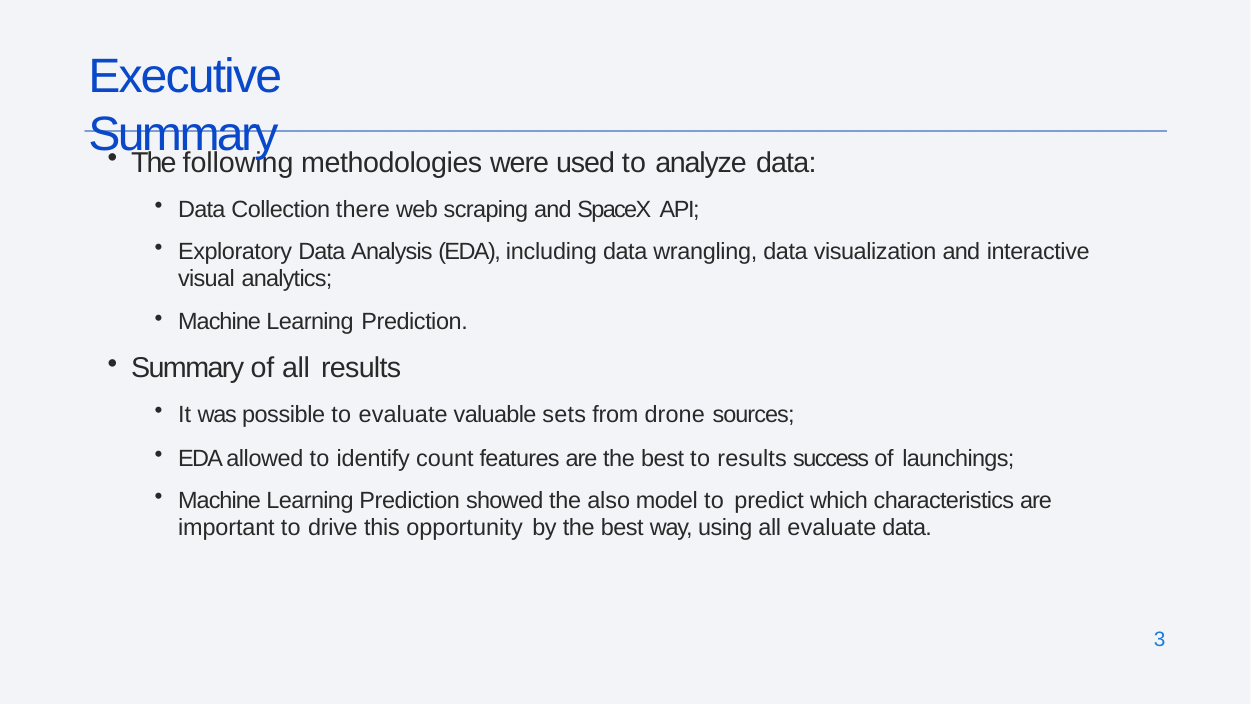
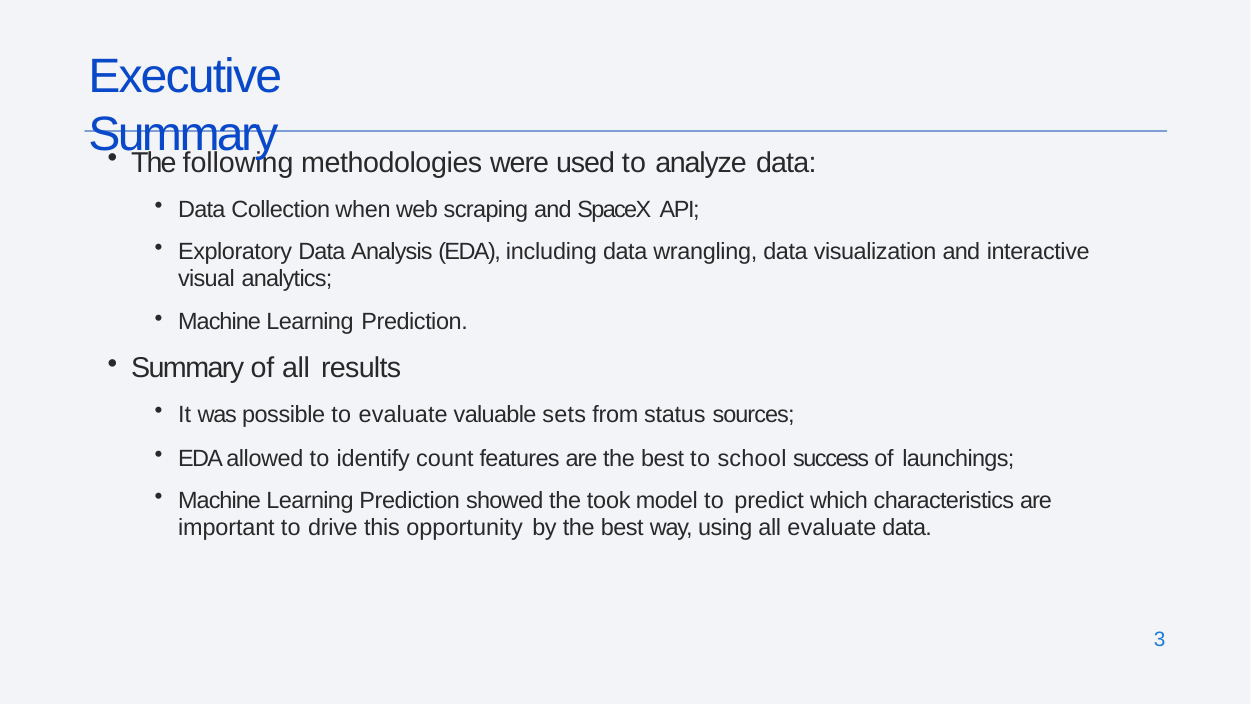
there: there -> when (363, 210)
drone: drone -> status (675, 415)
to results: results -> school (752, 458)
also: also -> took (609, 501)
